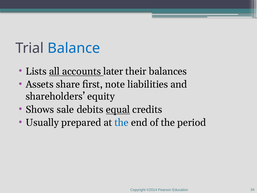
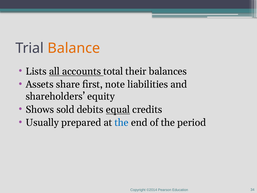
Balance colour: blue -> orange (74, 48)
later: later -> total (113, 71)
sale: sale -> sold (65, 109)
